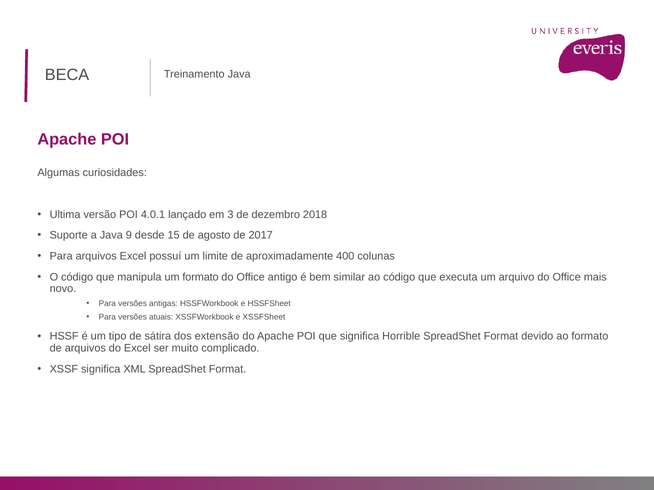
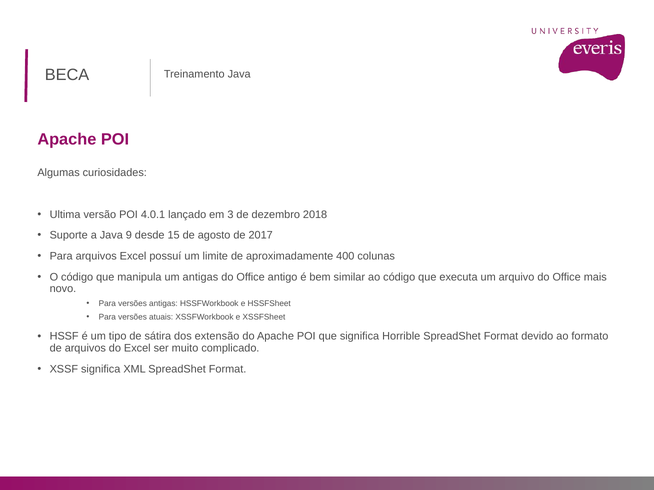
um formato: formato -> antigas (200, 277)
